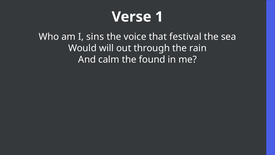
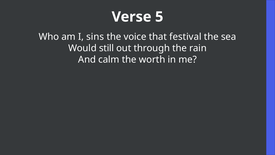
1: 1 -> 5 (159, 17)
will: will -> still (107, 48)
found: found -> worth (152, 59)
